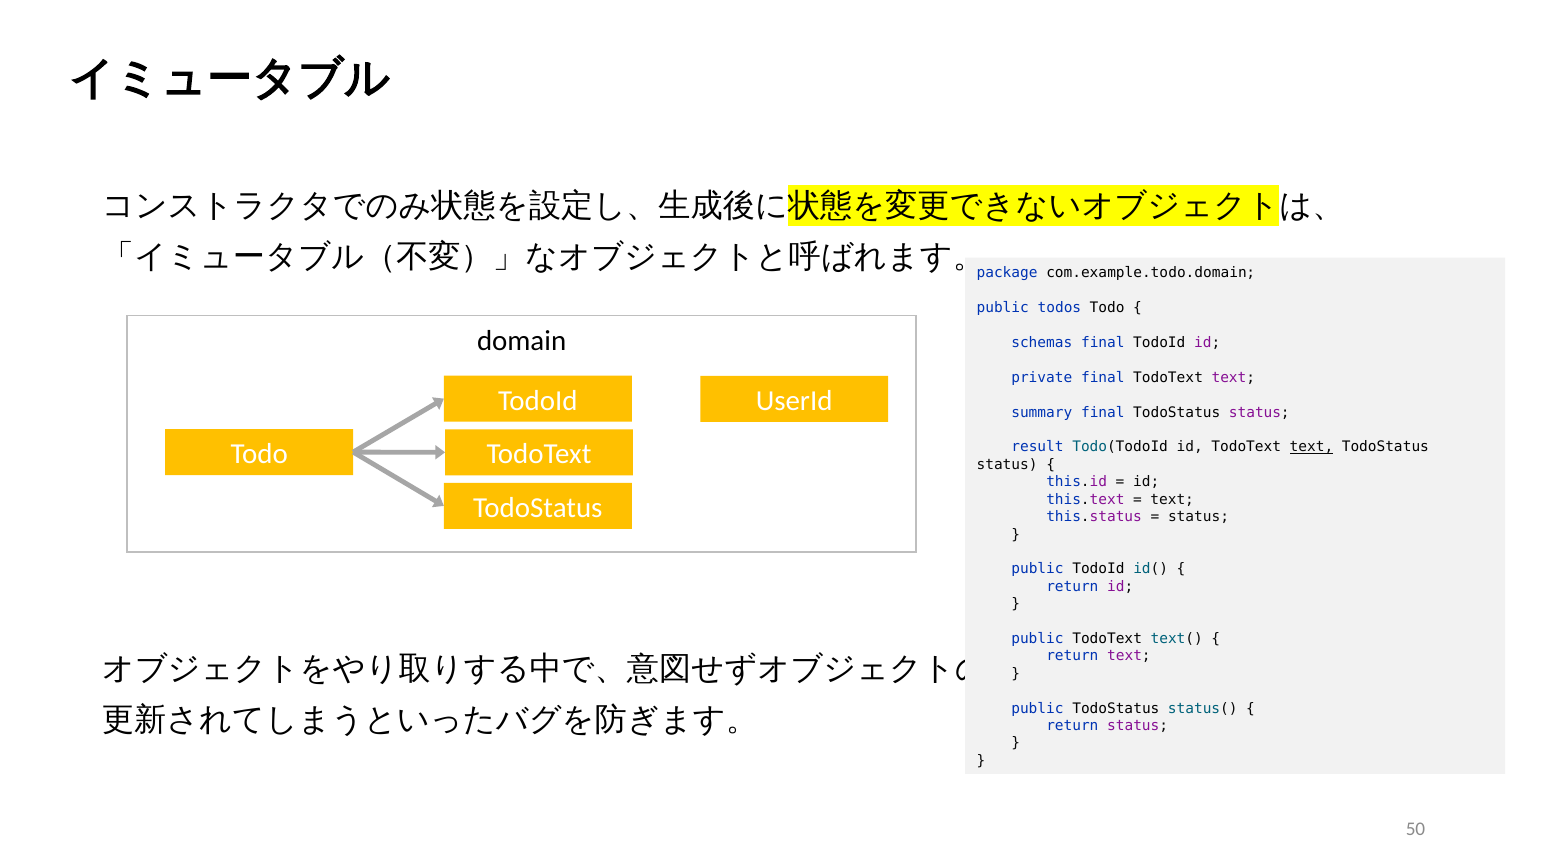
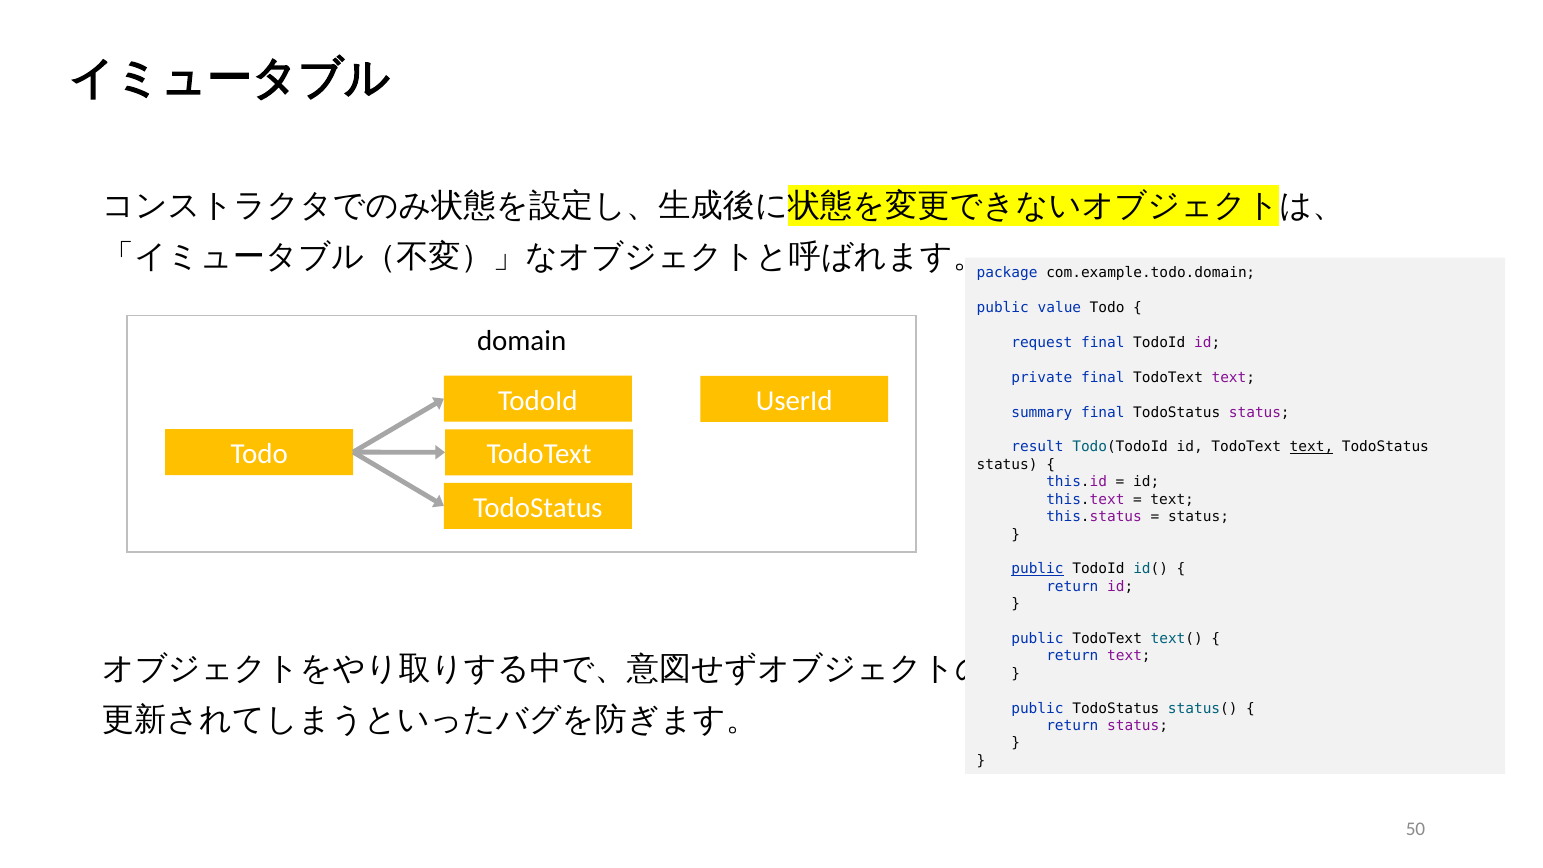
todos: todos -> value (1059, 308)
schemas: schemas -> request (1042, 343)
public underline: none -> present (1037, 569)
